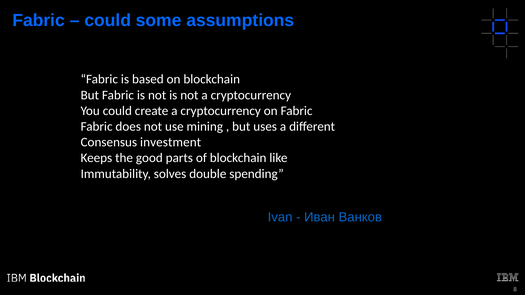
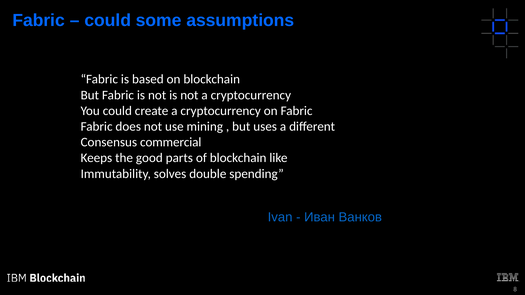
investment: investment -> commercial (171, 142)
